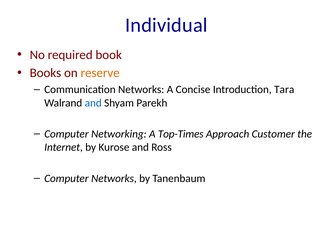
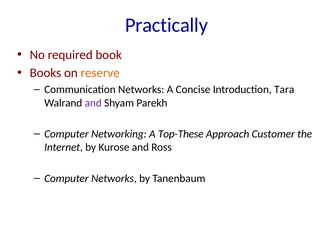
Individual: Individual -> Practically (167, 25)
and colour: blue -> purple (93, 103)
Top-Times: Top-Times -> Top-These (181, 134)
